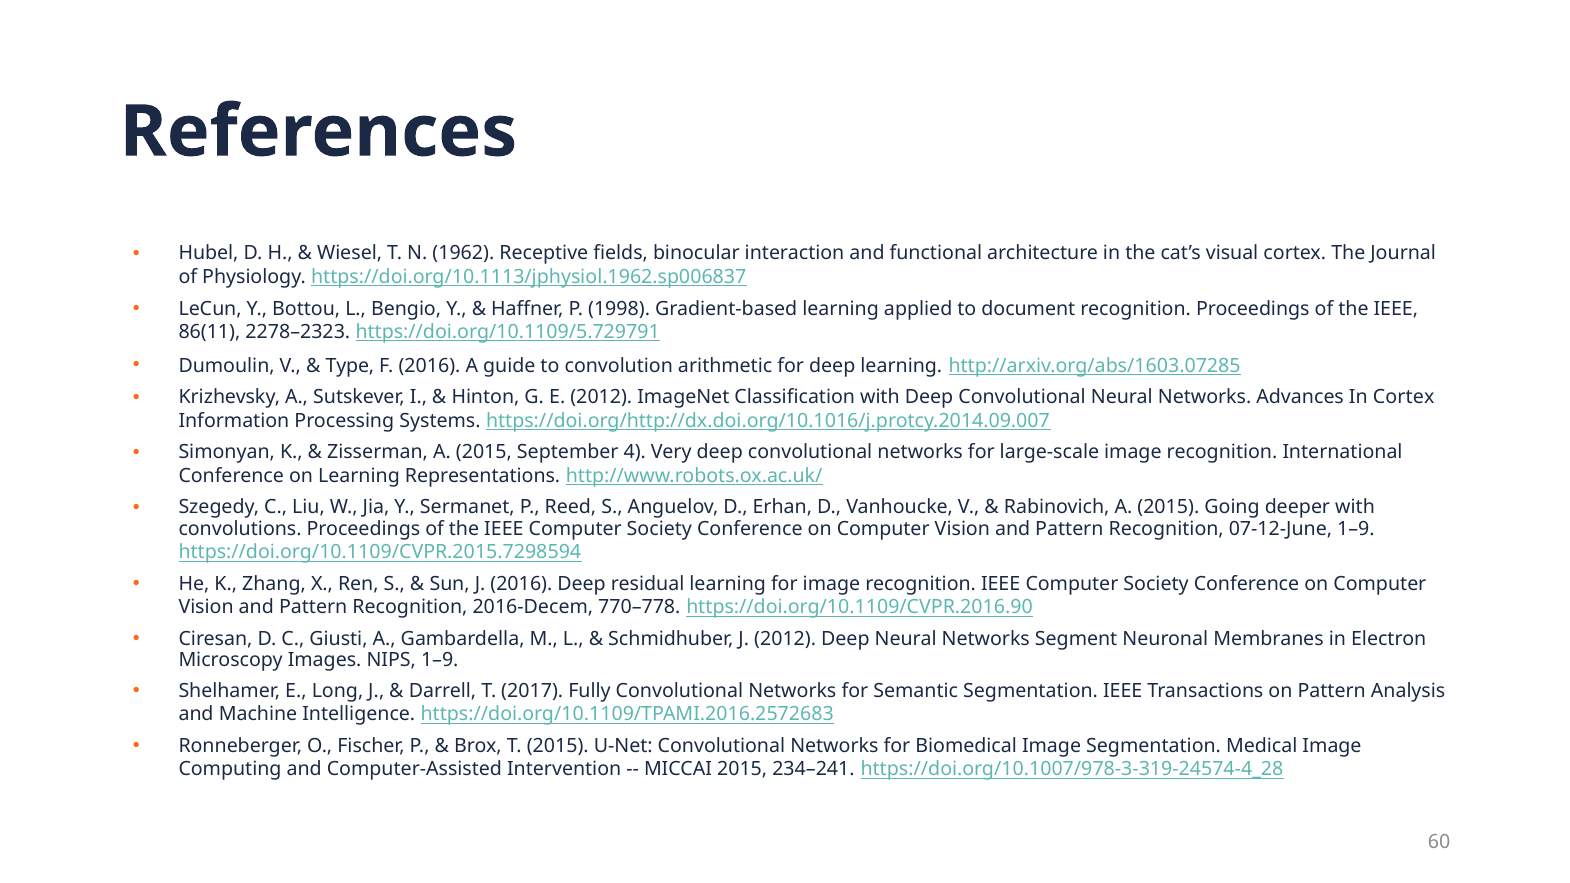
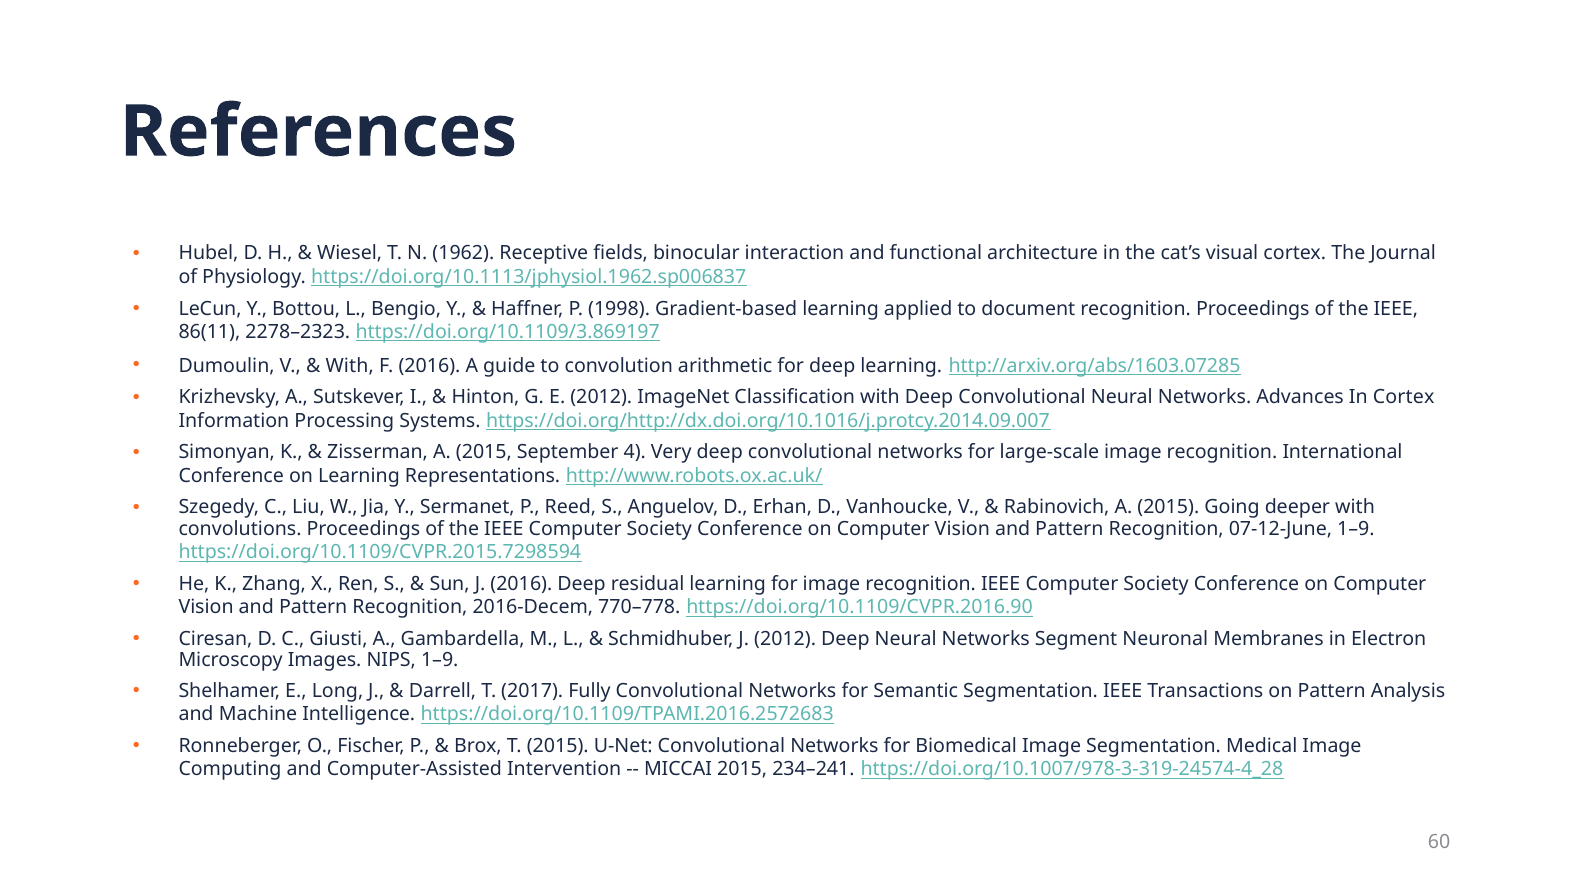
https://doi.org/10.1109/5.729791: https://doi.org/10.1109/5.729791 -> https://doi.org/10.1109/3.869197 (508, 332)
Type: Type -> With (350, 366)
